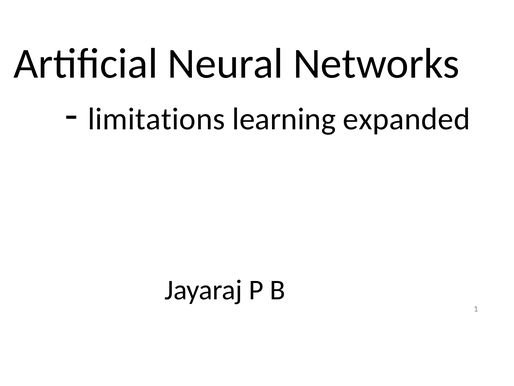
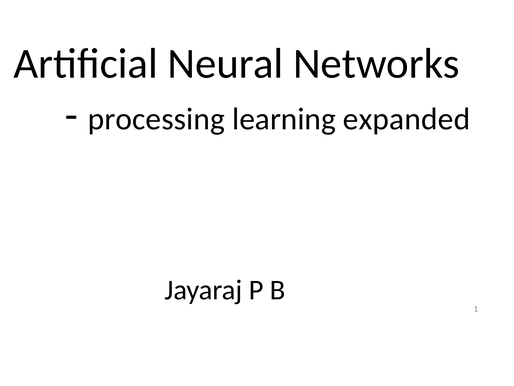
limitations: limitations -> processing (156, 119)
